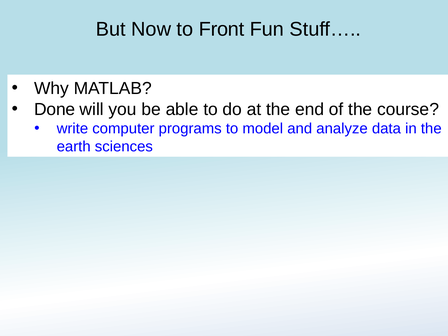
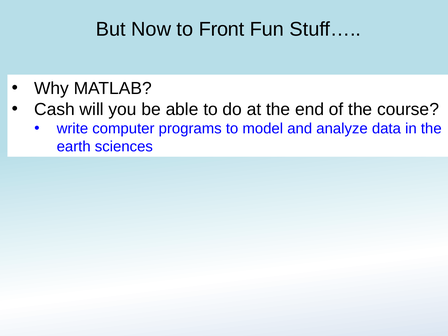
Done: Done -> Cash (55, 109)
